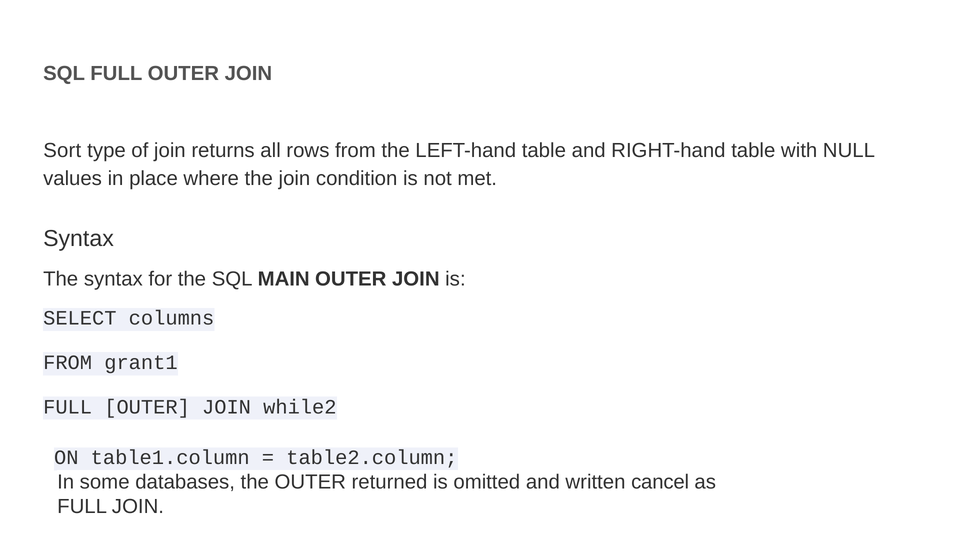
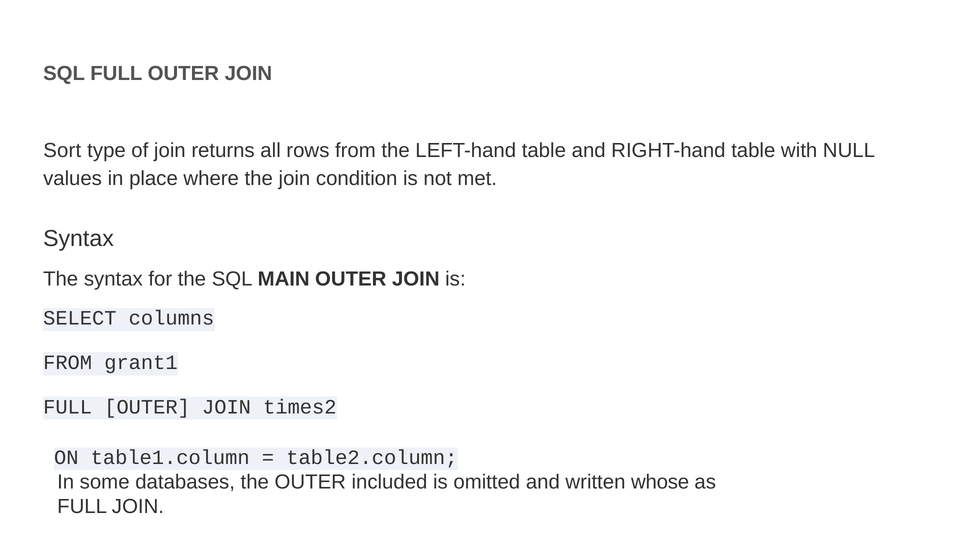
while2: while2 -> times2 (300, 407)
returned: returned -> included (389, 483)
cancel: cancel -> whose (660, 483)
